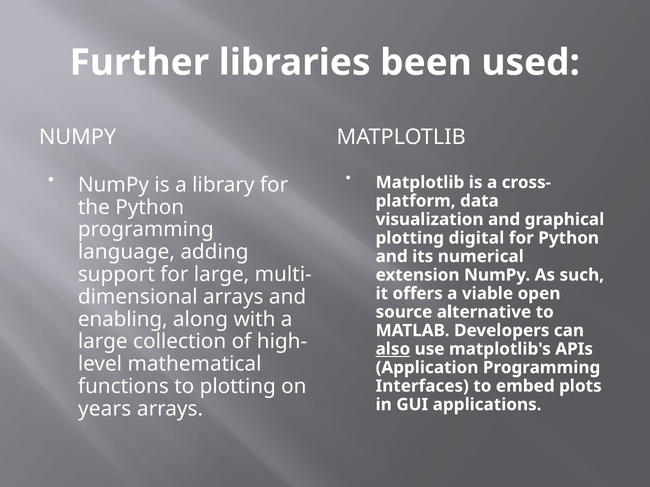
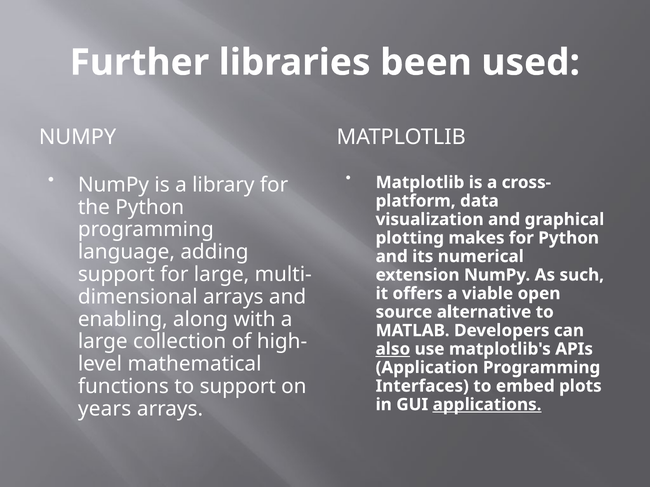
digital: digital -> makes (477, 238)
to plotting: plotting -> support (238, 387)
applications underline: none -> present (487, 405)
